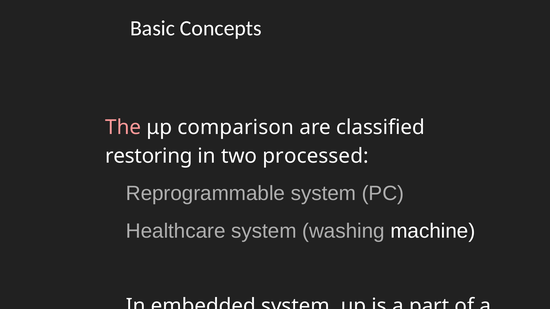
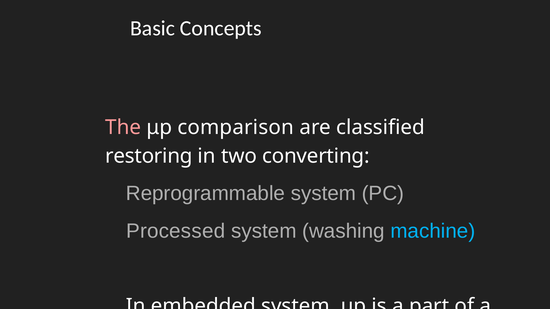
processed: processed -> converting (316, 156)
Healthcare: Healthcare -> Processed (176, 231)
machine colour: white -> light blue (433, 231)
